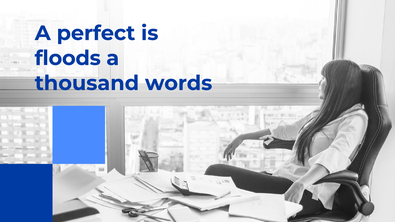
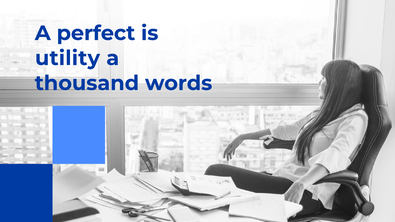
floods: floods -> utility (67, 58)
